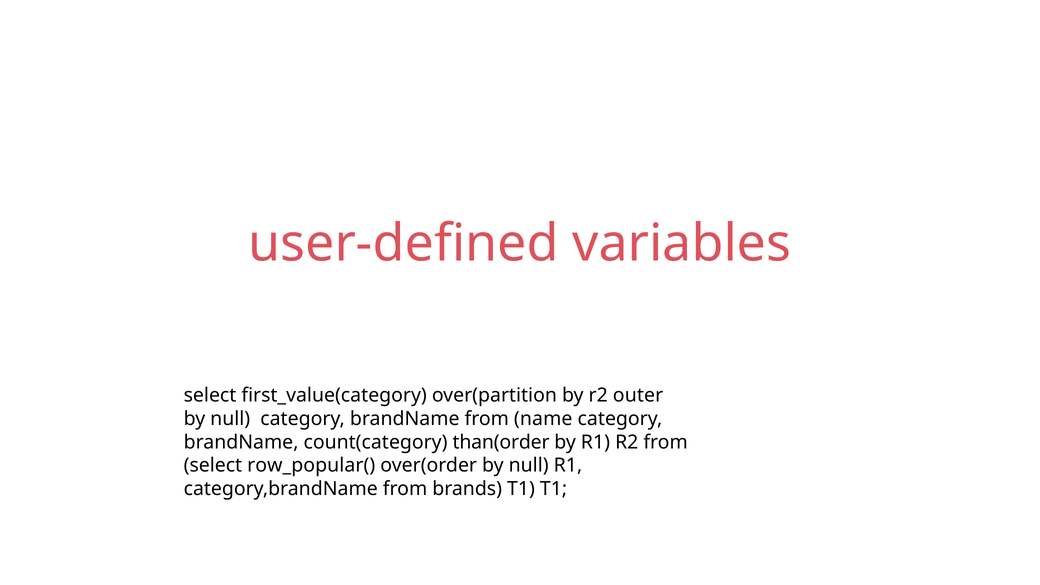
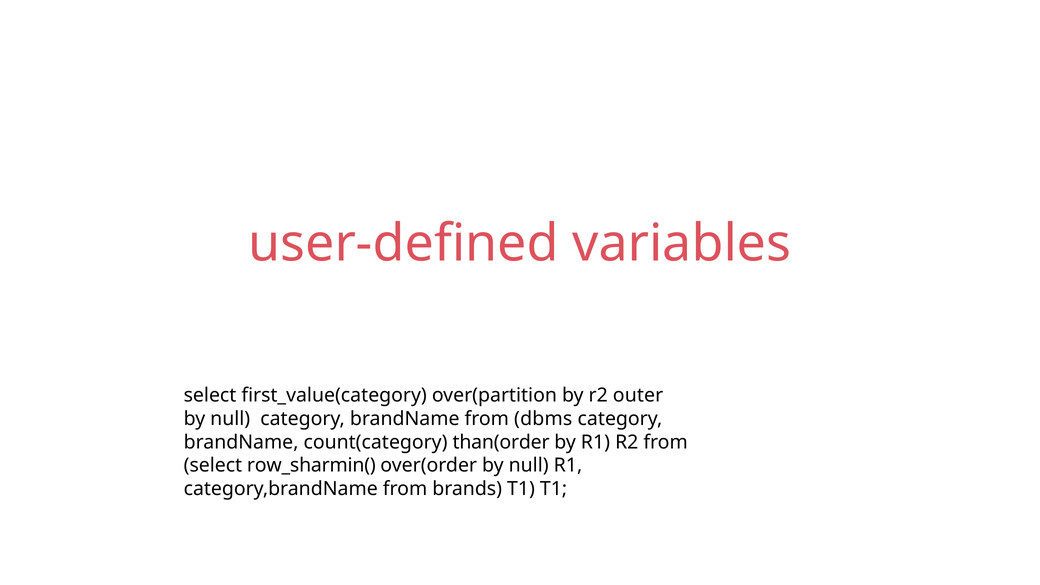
name: name -> dbms (543, 419)
row_popular(: row_popular( -> row_sharmin( (311, 466)
